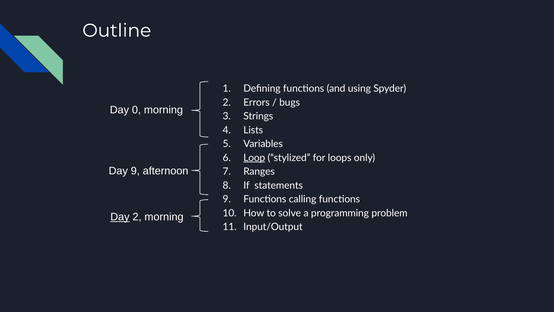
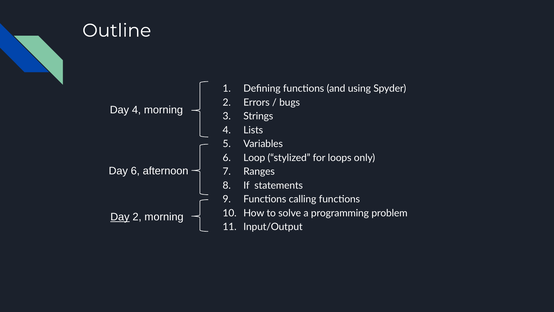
Day 0: 0 -> 4 (136, 110)
Loop underline: present -> none (254, 158)
Day 9: 9 -> 6 (135, 171)
